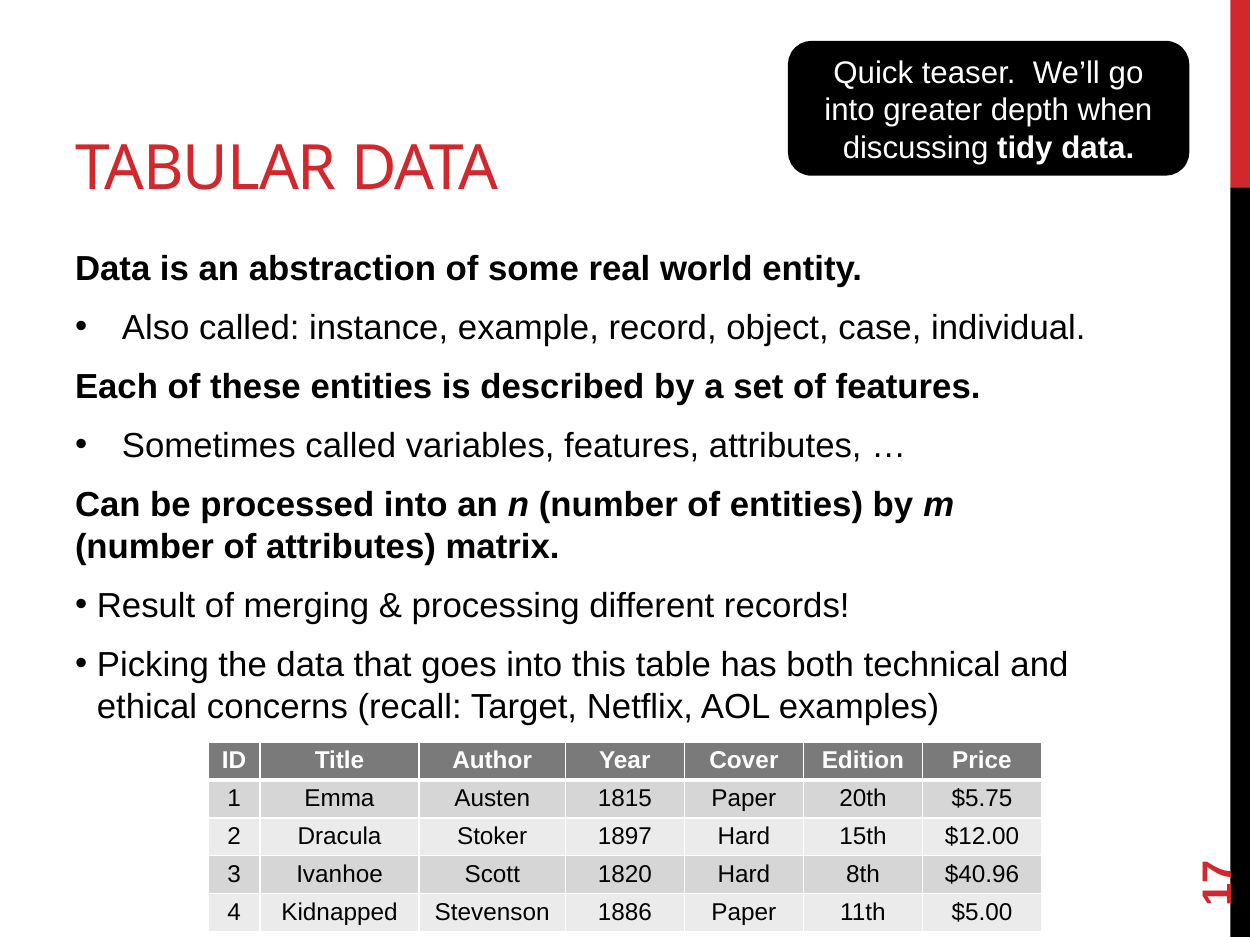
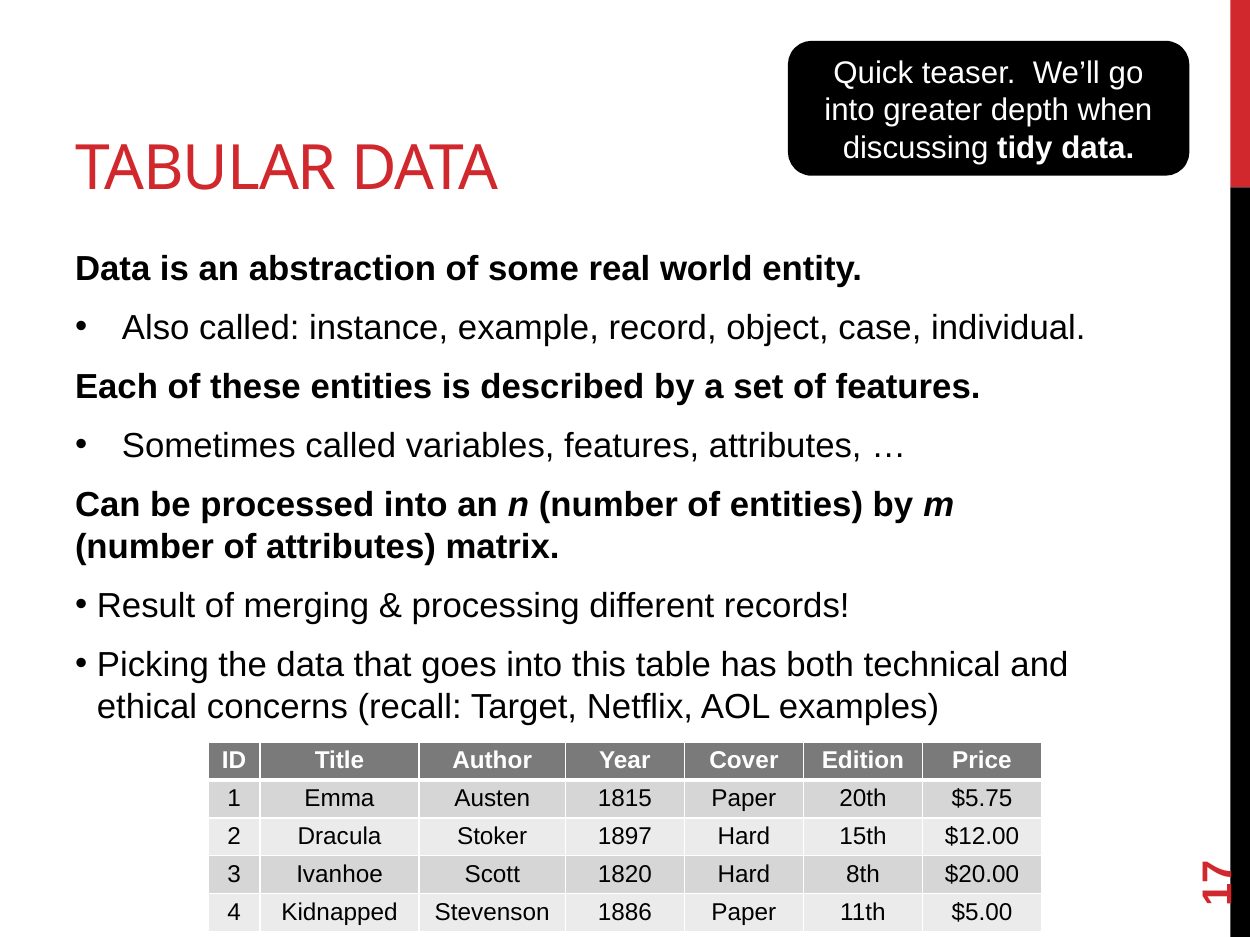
$40.96: $40.96 -> $20.00 (982, 875)
